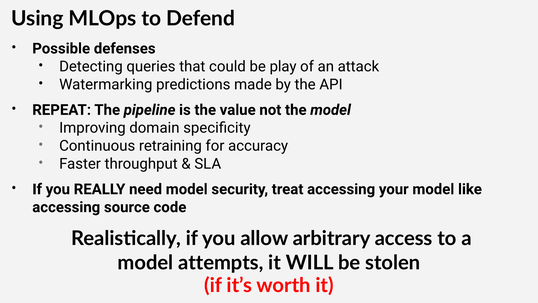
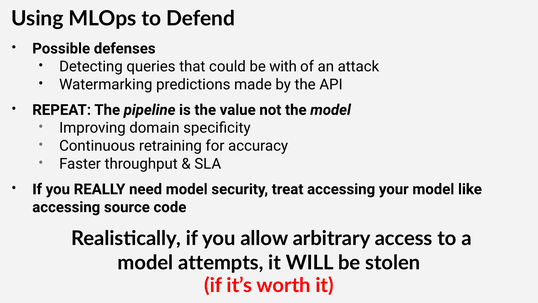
play: play -> with (283, 66)
